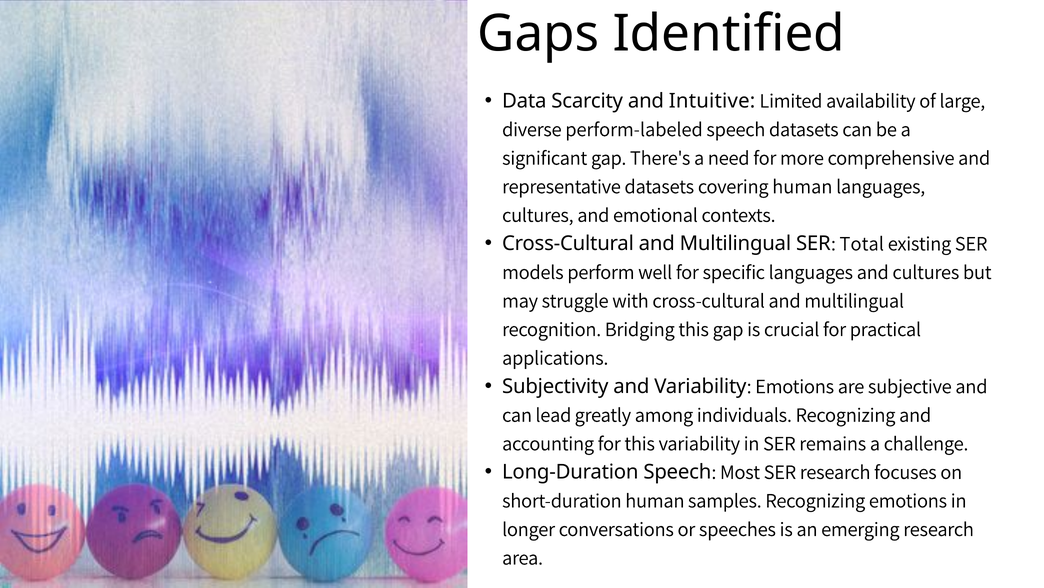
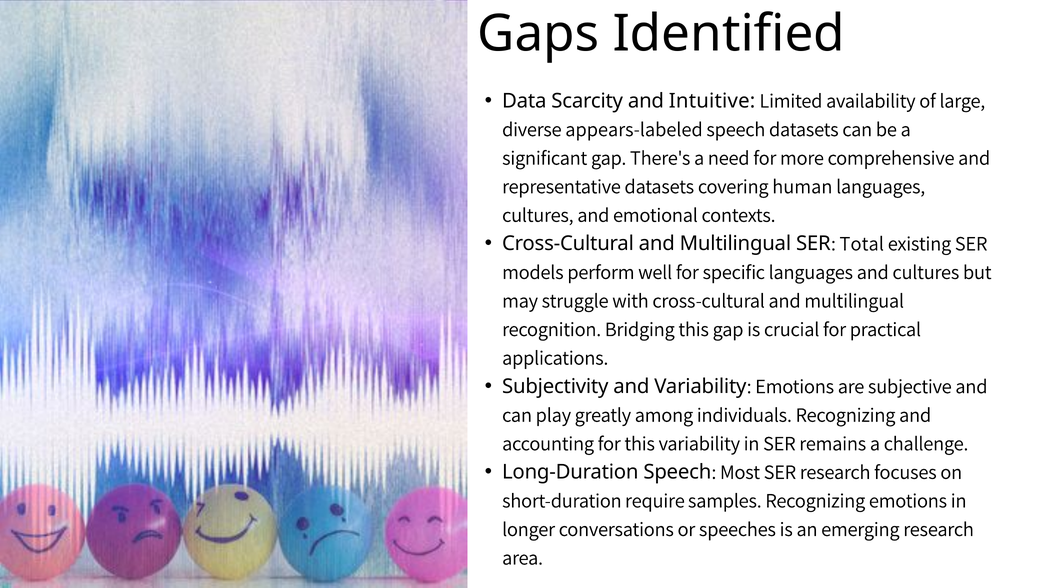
perform-labeled: perform-labeled -> appears-labeled (634, 129)
lead: lead -> play (553, 415)
short-duration human: human -> require (655, 500)
